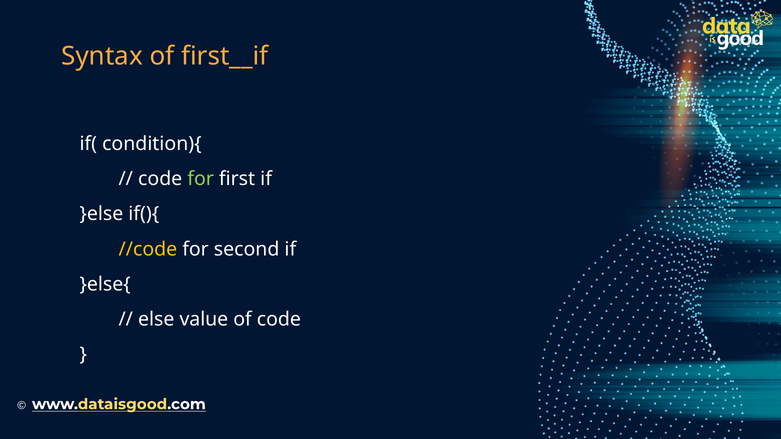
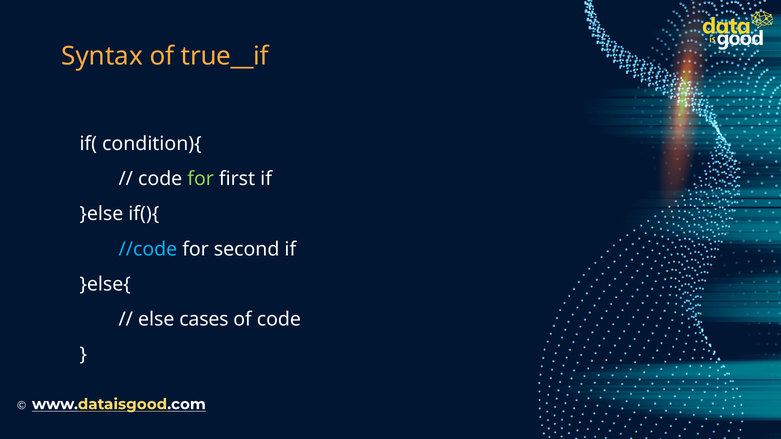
first__if: first__if -> true__if (225, 56)
//code colour: yellow -> light blue (148, 249)
value: value -> cases (204, 320)
